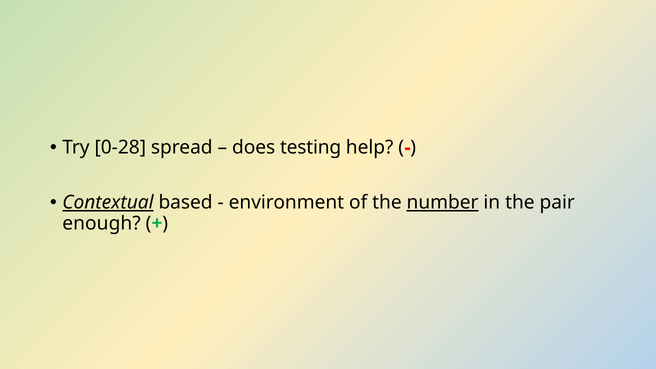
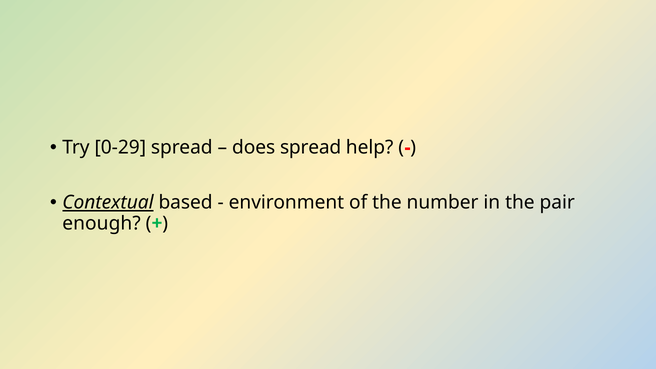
0-28: 0-28 -> 0-29 (120, 148)
does testing: testing -> spread (311, 148)
number underline: present -> none (443, 203)
